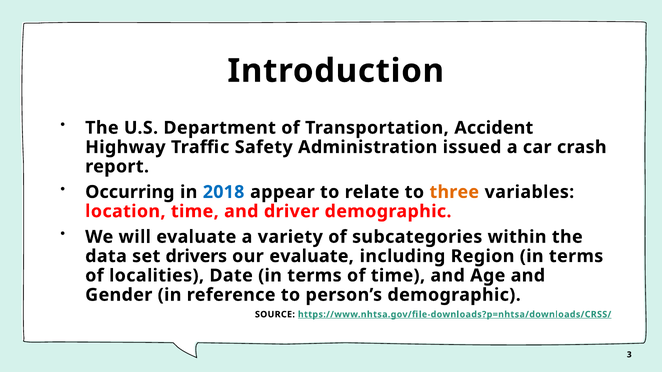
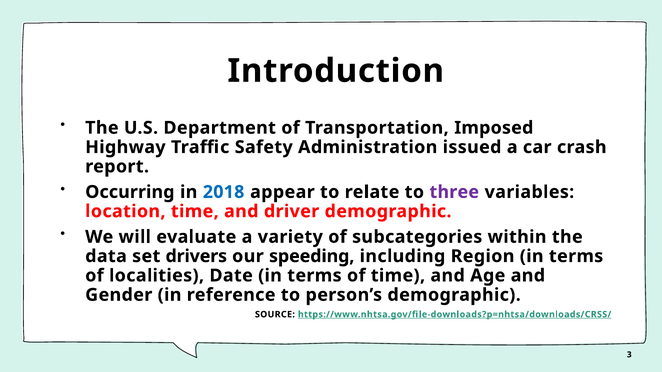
Accident: Accident -> Imposed (494, 128)
three colour: orange -> purple (454, 192)
our evaluate: evaluate -> speeding (312, 256)
